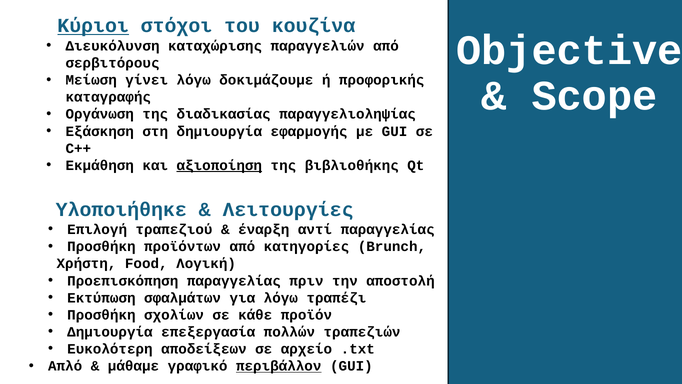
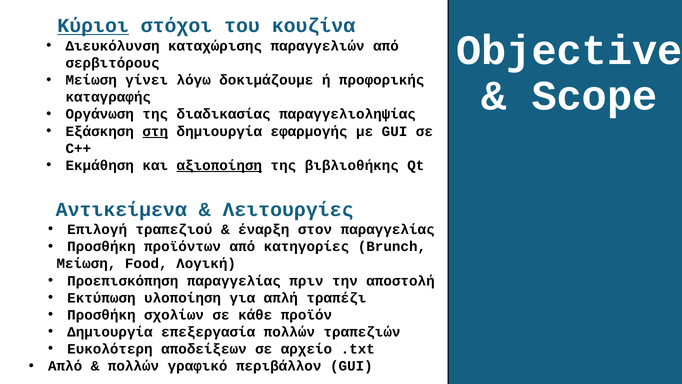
στη underline: none -> present (155, 131)
Υλοποιήθηκε: Υλοποιήθηκε -> Αντικείμενα (121, 209)
αντί: αντί -> στον (315, 229)
Χρήστη: Χρήστη -> Μείωση (86, 263)
σφαλμάτων: σφαλμάτων -> υλοποίηση (183, 298)
για λόγω: λόγω -> απλή (281, 298)
μάθαμε: μάθαμε -> πολλών (133, 366)
περιβάλλον underline: present -> none (279, 366)
